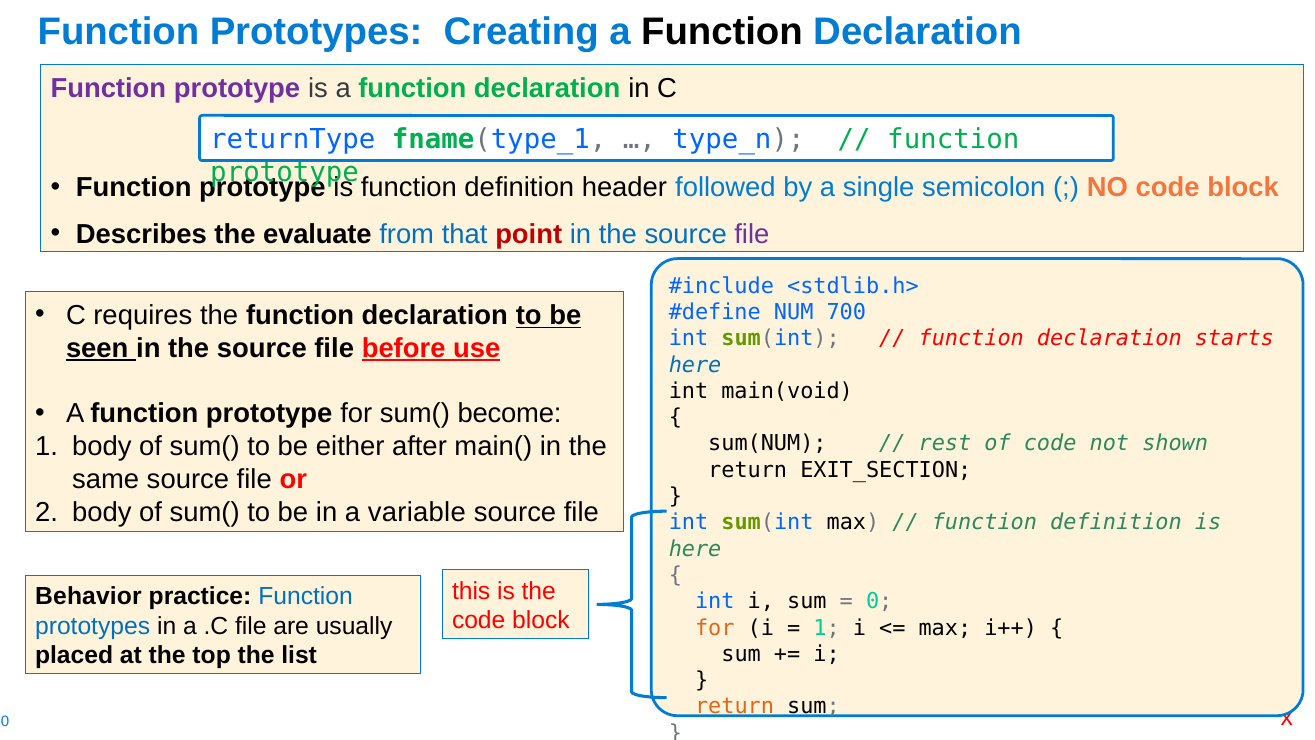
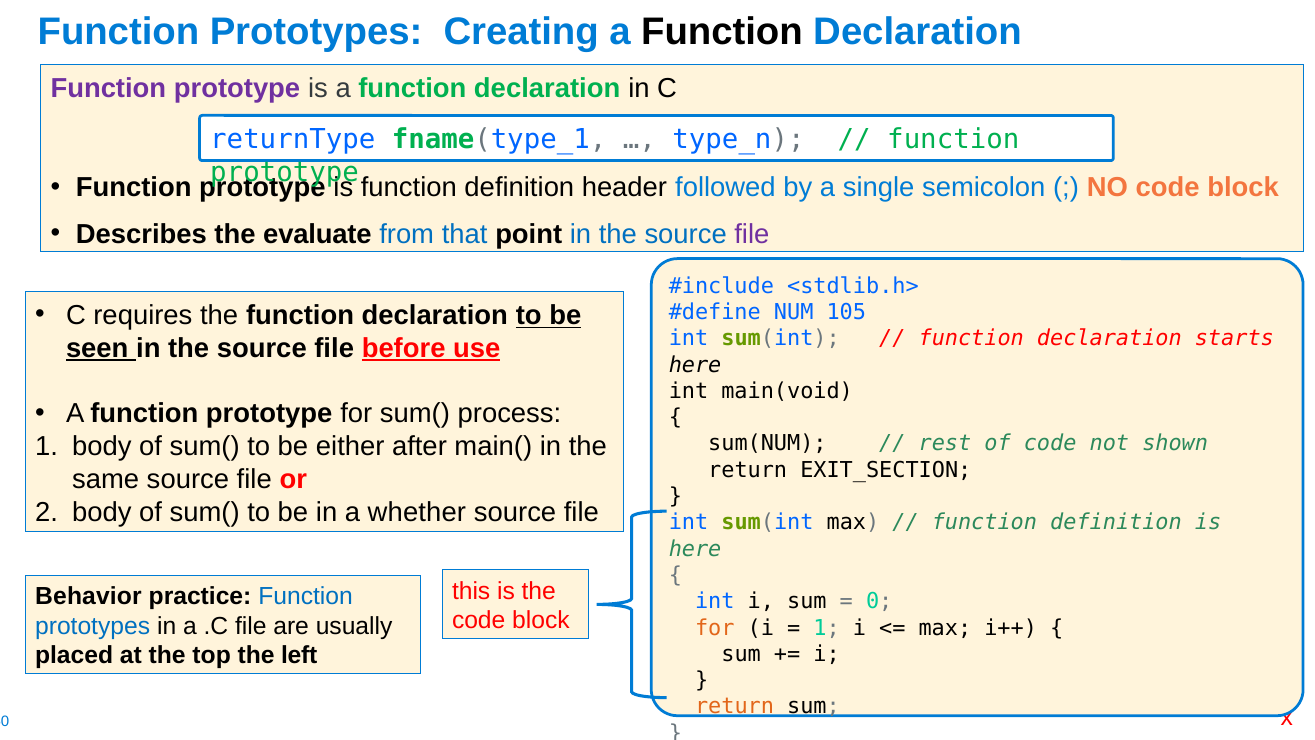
point colour: red -> black (529, 234)
700: 700 -> 105 (846, 312)
here colour: blue -> black (695, 365)
become: become -> process (509, 414)
variable: variable -> whether (417, 512)
list: list -> left (299, 655)
